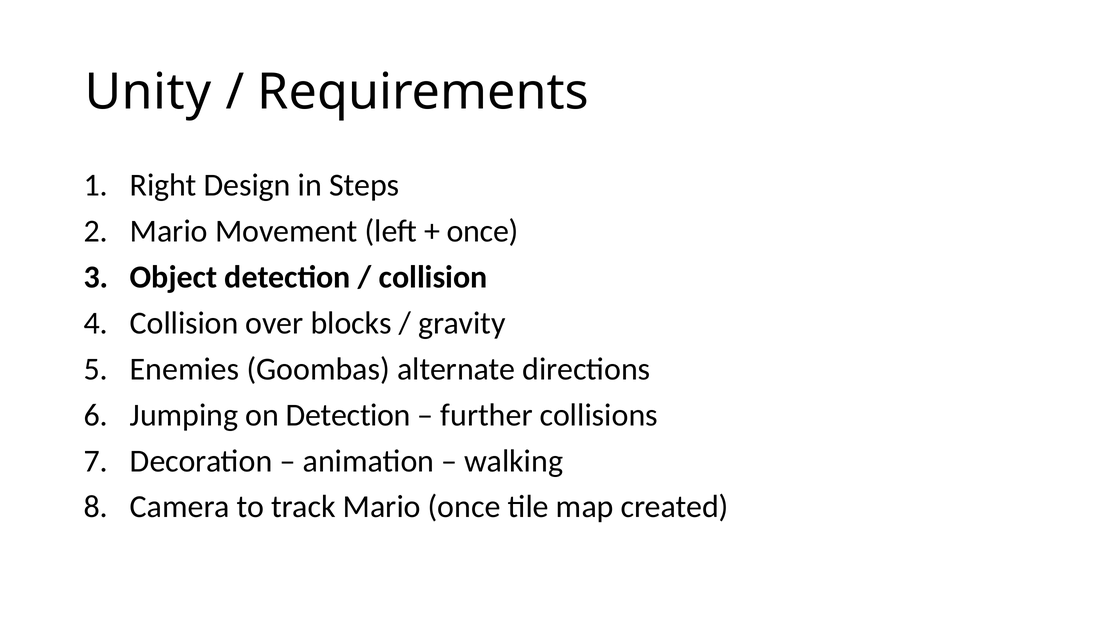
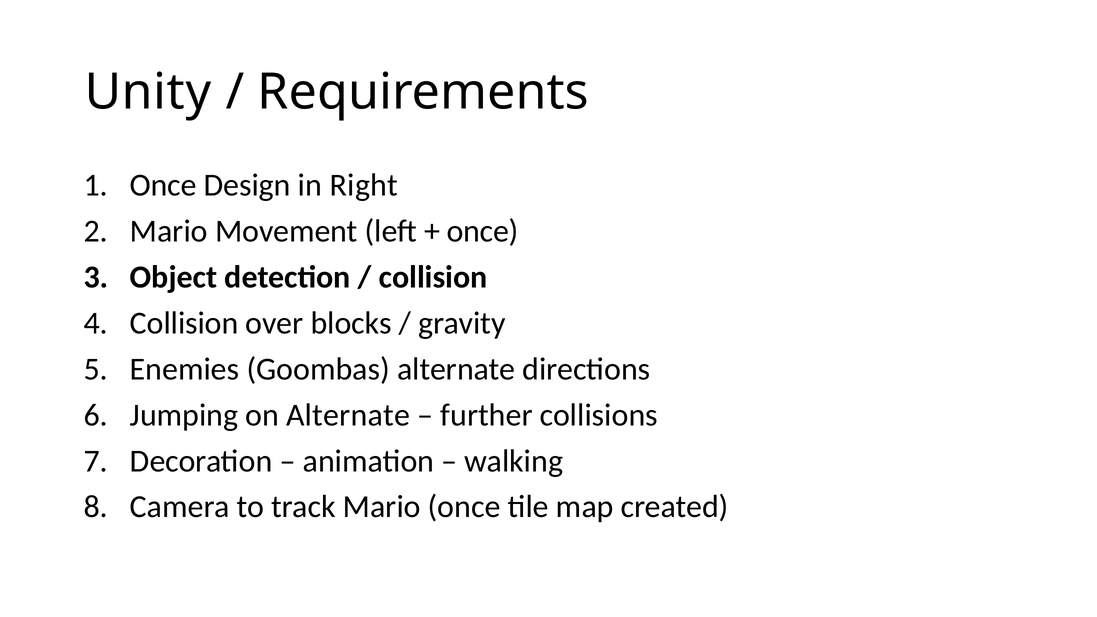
Right: Right -> Once (163, 185)
Steps: Steps -> Right (364, 185)
on Detection: Detection -> Alternate (348, 415)
